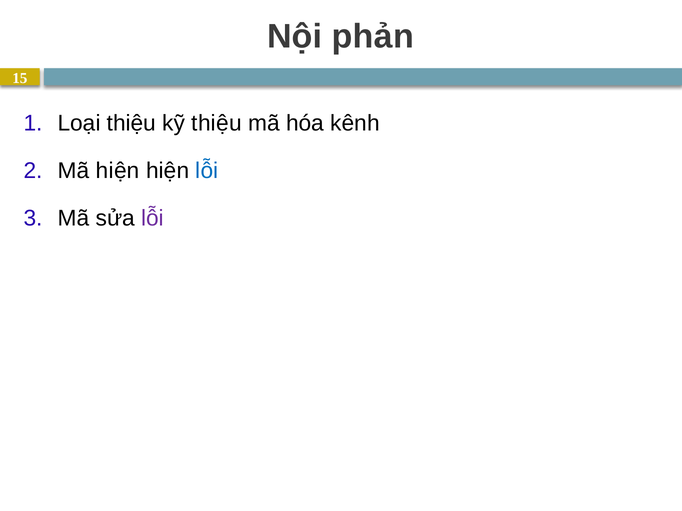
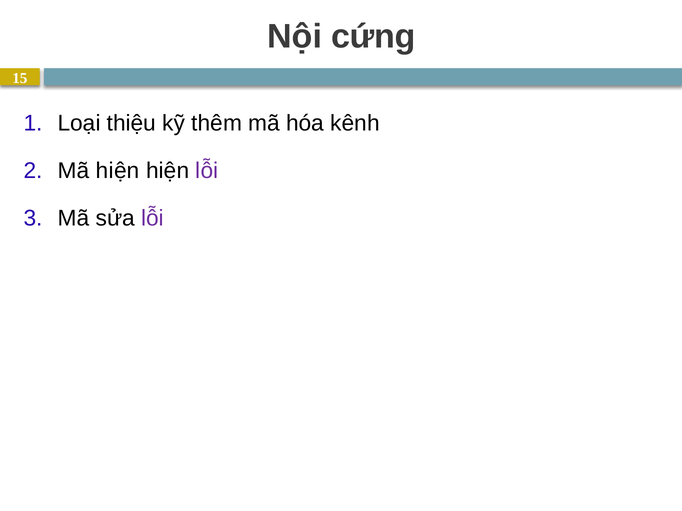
phản: phản -> cứng (373, 36)
kỹ thiệu: thiệu -> thêm (217, 123)
lỗi colour: blue -> purple (207, 171)
